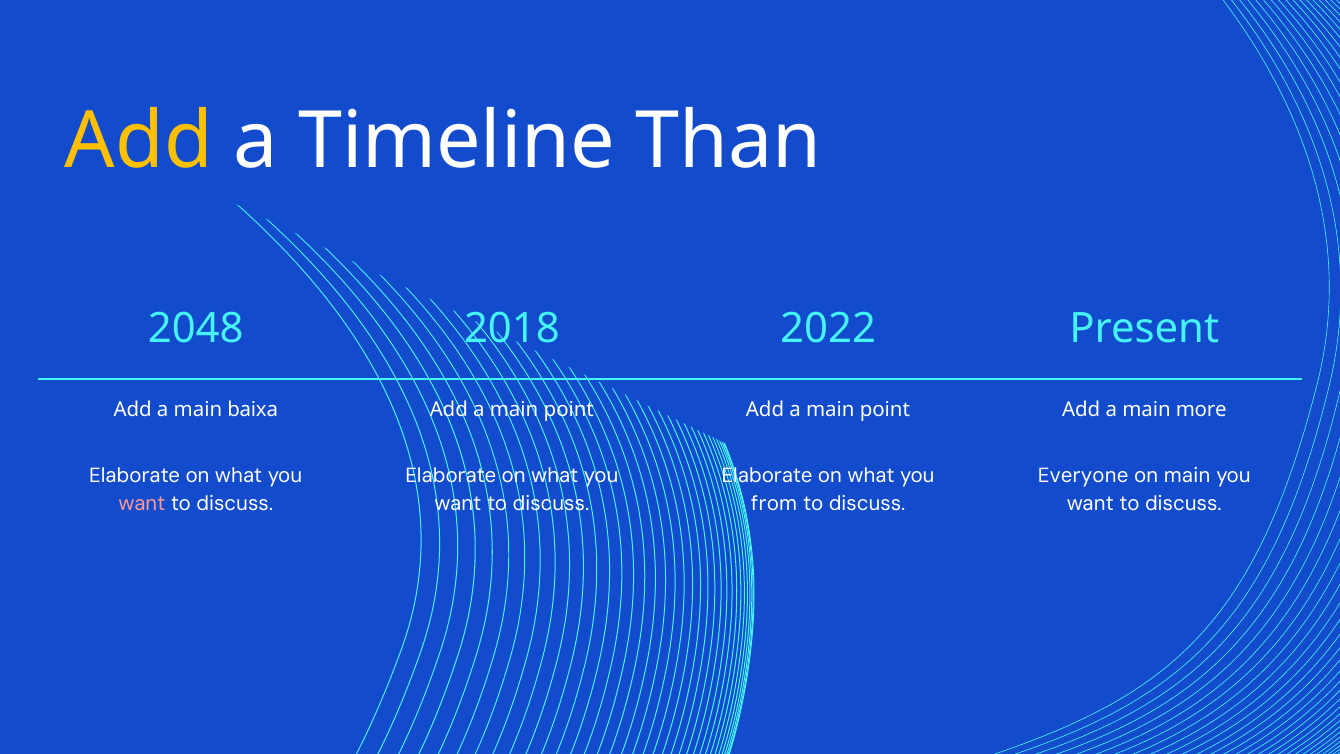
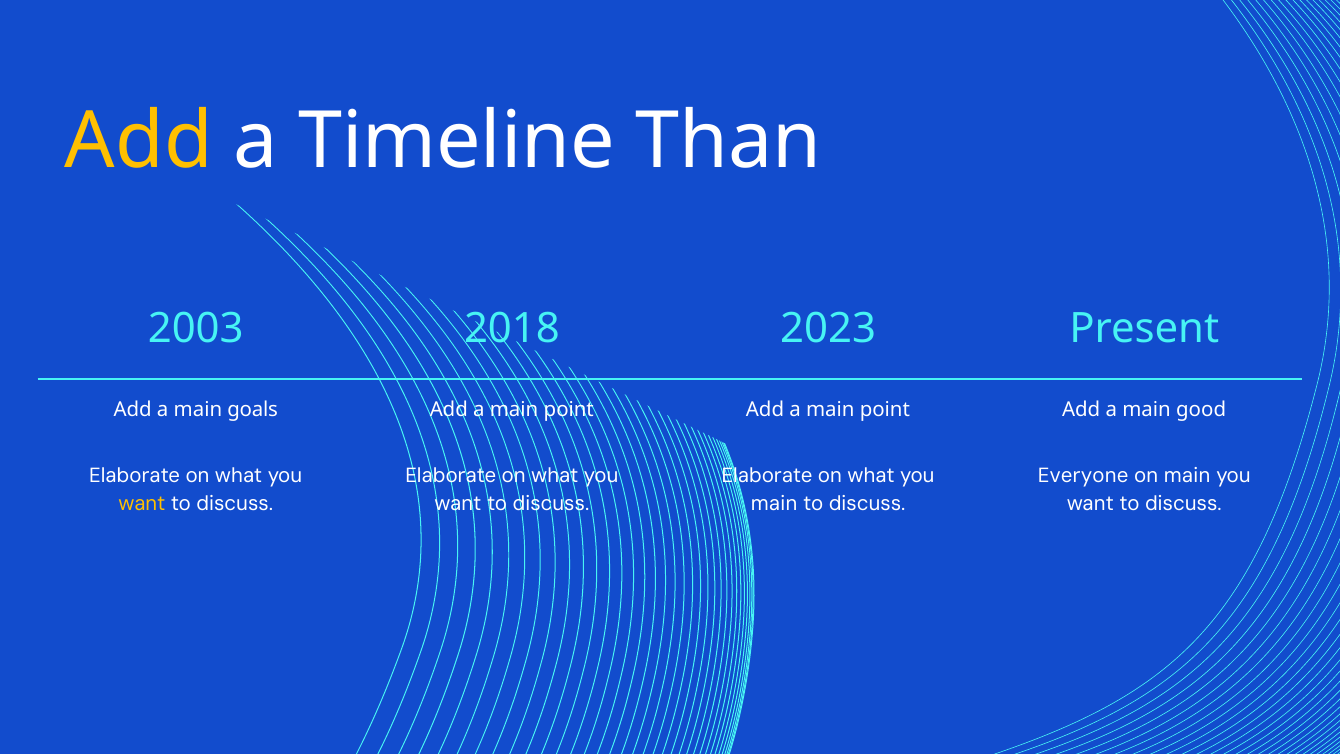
2048: 2048 -> 2003 (196, 329)
2022: 2022 -> 2023 (828, 329)
baixa: baixa -> goals (253, 409)
more: more -> good (1201, 409)
want colour: pink -> yellow (142, 504)
from: from -> main (774, 504)
